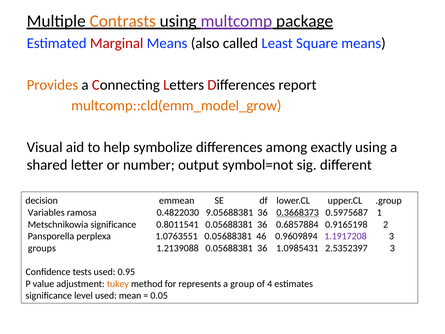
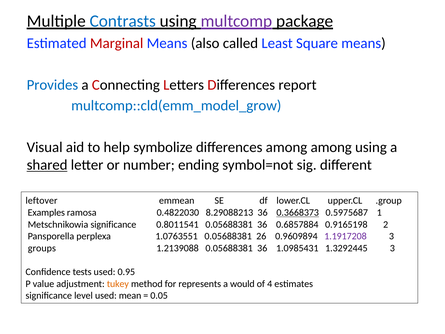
Contrasts colour: orange -> blue (123, 21)
Provides colour: orange -> blue (52, 85)
multcomp::cld(emm_model_grow colour: orange -> blue (176, 106)
among exactly: exactly -> among (331, 147)
shared underline: none -> present (47, 165)
output: output -> ending (199, 165)
decision: decision -> leftover (42, 201)
Variables: Variables -> Examples (46, 212)
9.05688381: 9.05688381 -> 8.29088213 (229, 212)
46: 46 -> 26 (261, 236)
2.5352397: 2.5352397 -> 1.3292445 (346, 248)
group: group -> would (242, 284)
